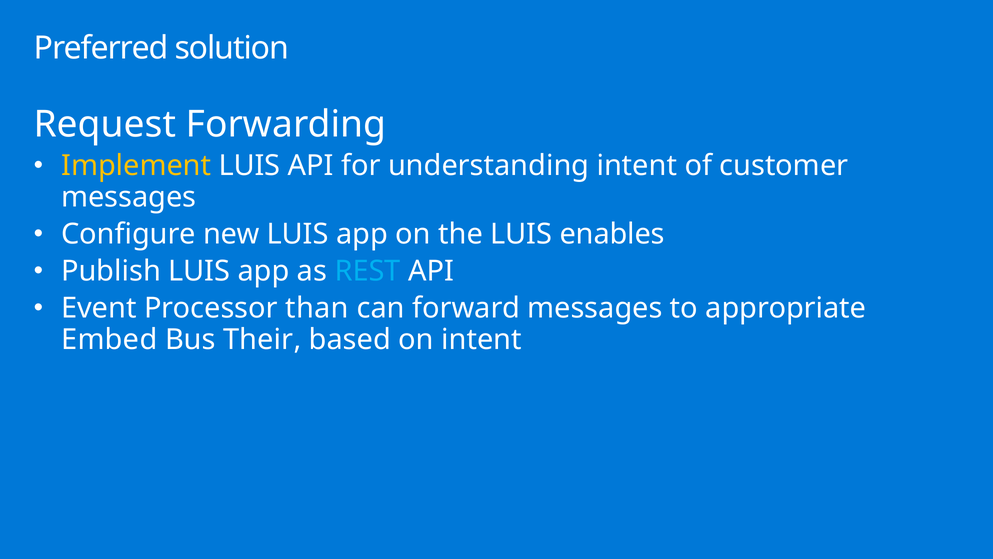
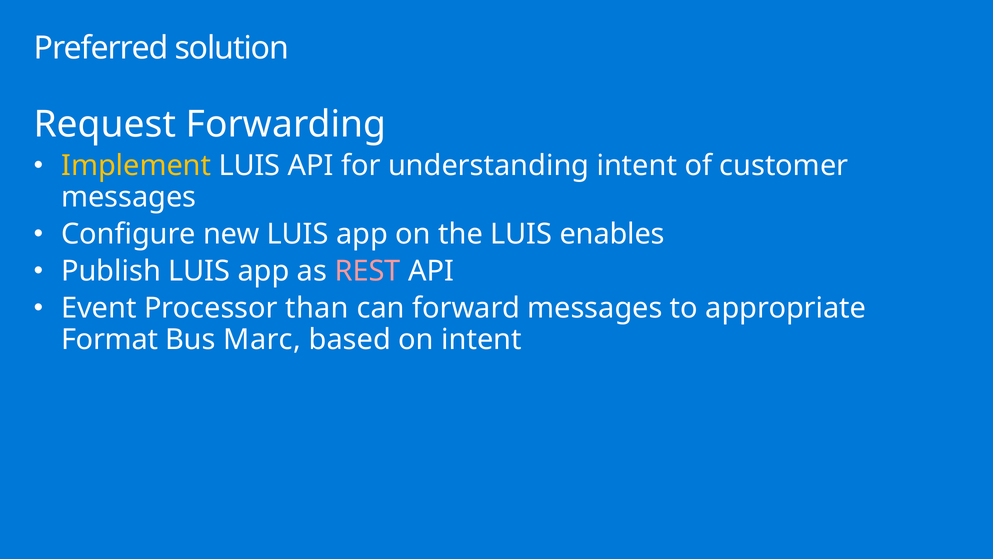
REST colour: light blue -> pink (368, 271)
Embed: Embed -> Format (110, 339)
Their: Their -> Marc (262, 339)
